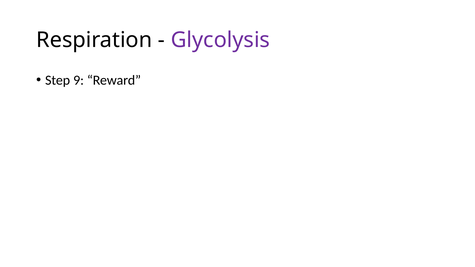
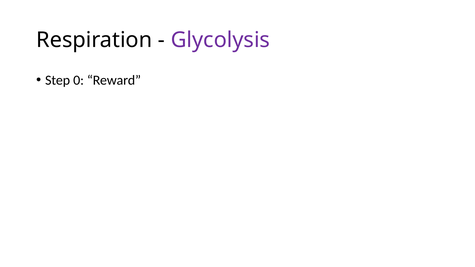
9: 9 -> 0 (79, 80)
